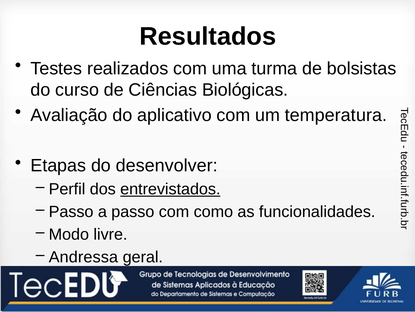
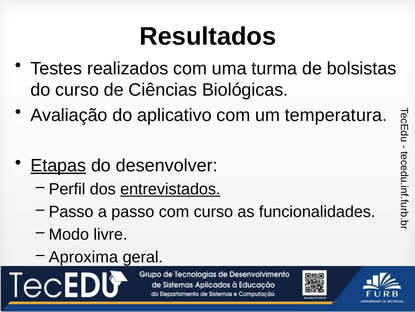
Etapas underline: none -> present (58, 165)
com como: como -> curso (213, 211)
Andressa: Andressa -> Aproxima (83, 257)
